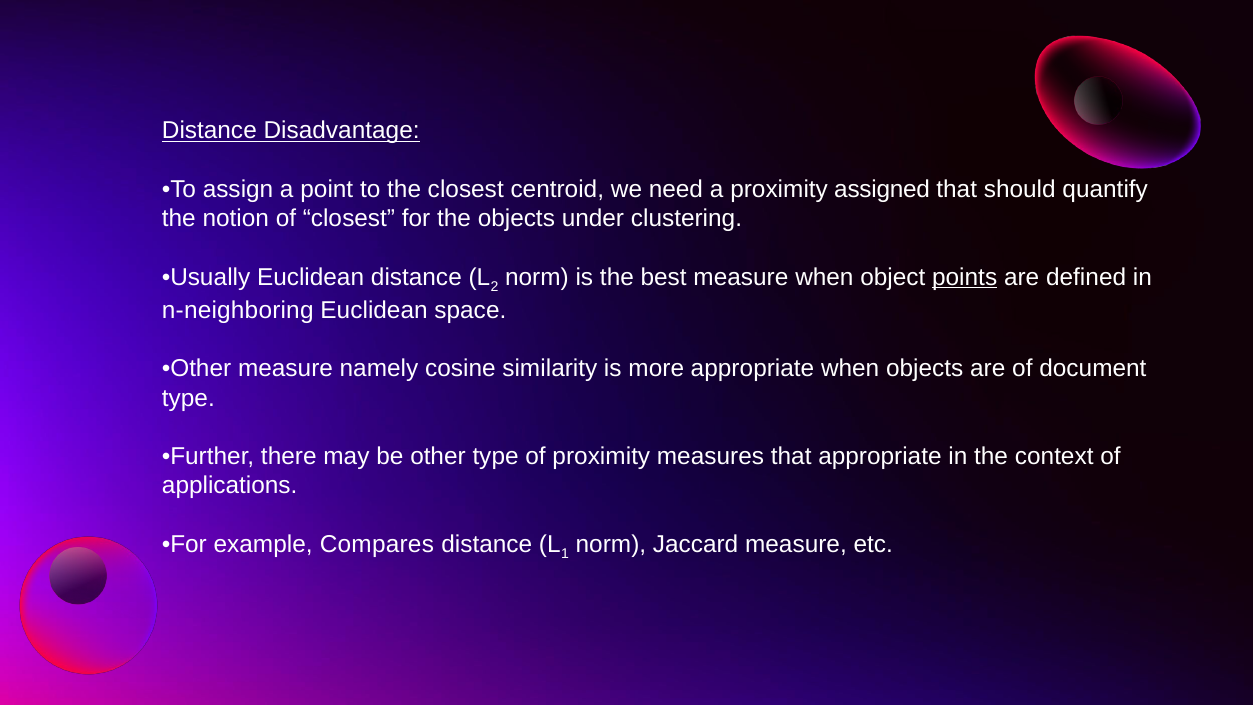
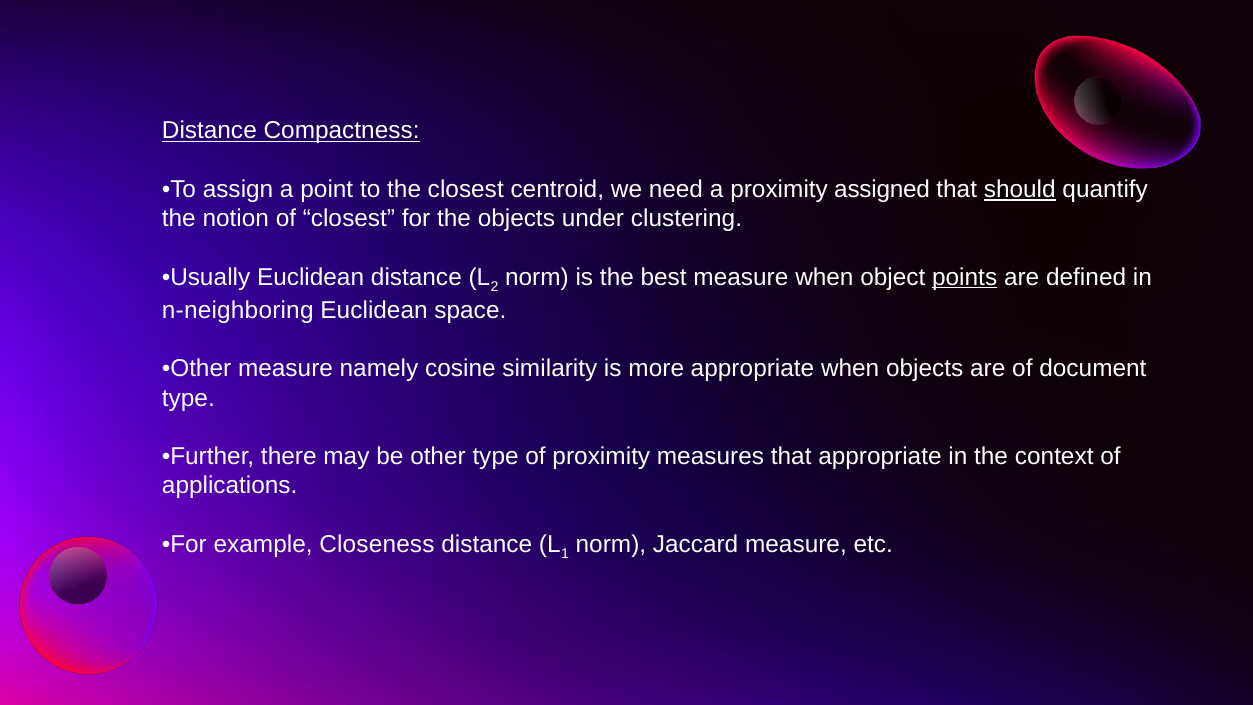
Disadvantage: Disadvantage -> Compactness (342, 131)
should underline: none -> present (1020, 189)
Compares: Compares -> Closeness (377, 544)
